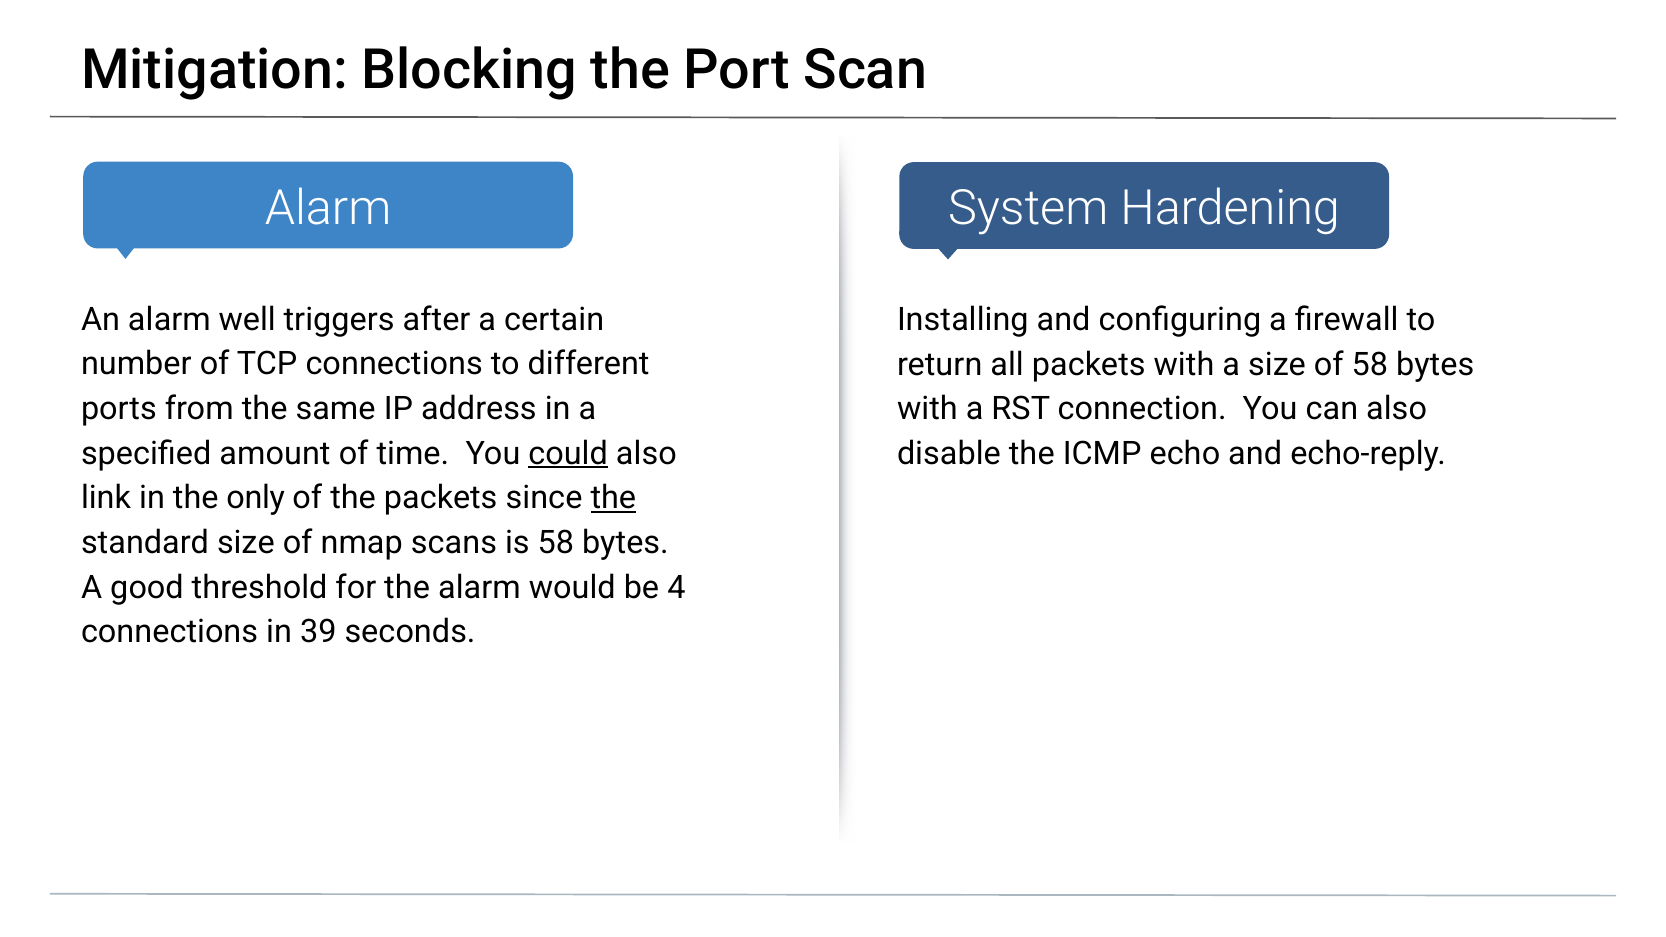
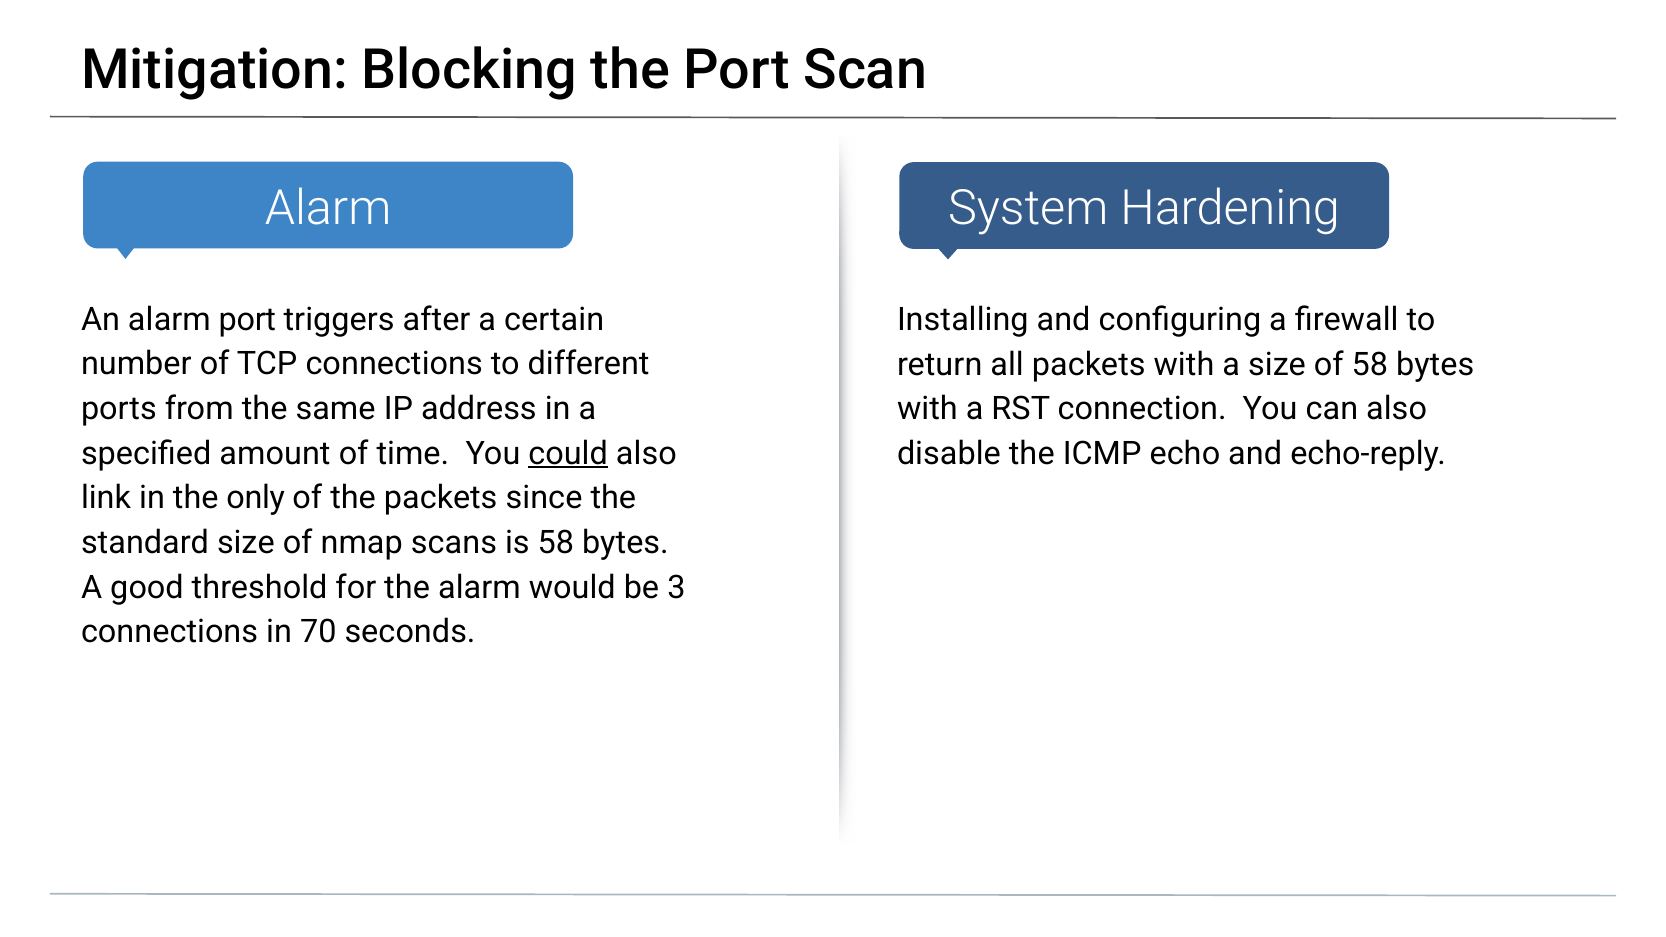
alarm well: well -> port (247, 319)
the underline: present -> none (613, 498)
4: 4 -> 3 (677, 587)
39: 39 -> 70 (318, 632)
